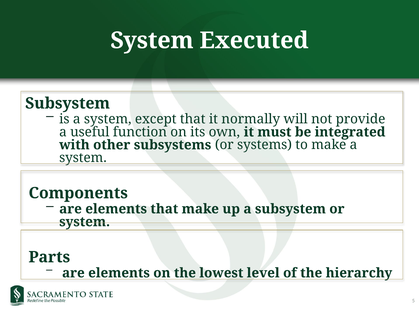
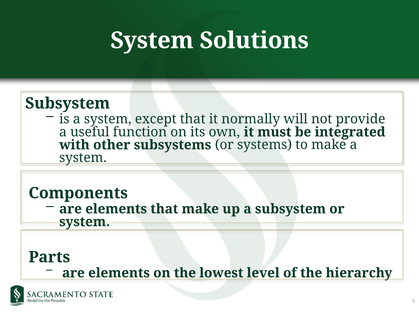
Executed: Executed -> Solutions (254, 40)
